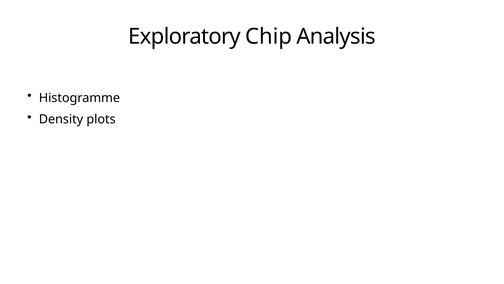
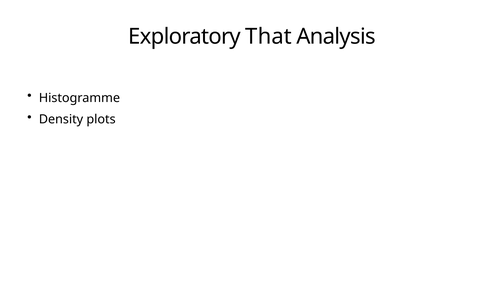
Chip: Chip -> That (269, 36)
